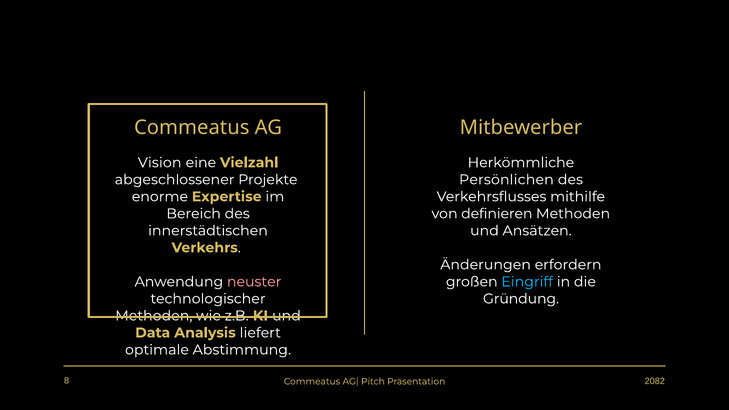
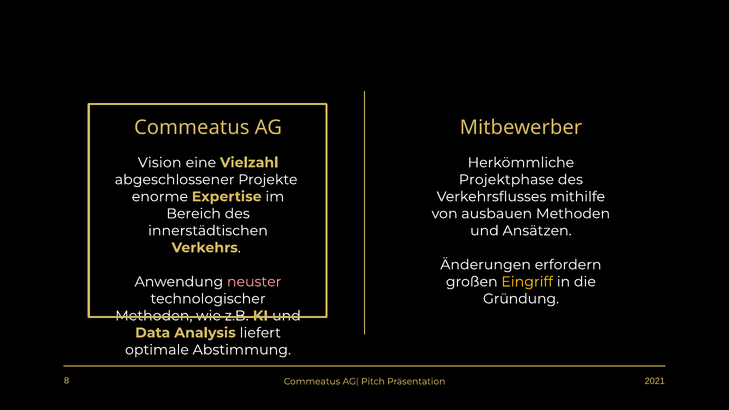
Persönlichen: Persönlichen -> Projektphase (506, 180)
definieren: definieren -> ausbauen (497, 214)
Eingriff colour: light blue -> yellow (527, 282)
2082: 2082 -> 2021 (655, 381)
